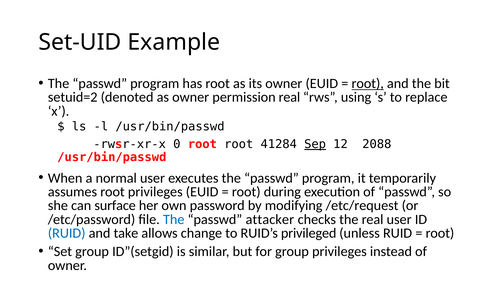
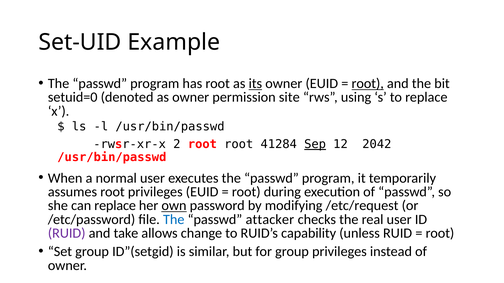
its underline: none -> present (255, 84)
setuid=2: setuid=2 -> setuid=0 (73, 97)
permission real: real -> site (289, 97)
0: 0 -> 2 (177, 145)
2088: 2088 -> 2042 (377, 145)
can surface: surface -> replace (115, 206)
own underline: none -> present (174, 206)
RUID colour: blue -> purple (67, 234)
privileged: privileged -> capability (309, 234)
